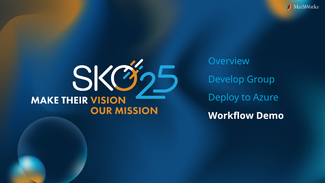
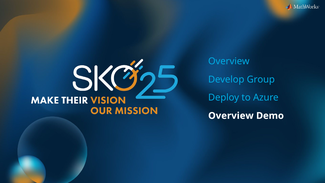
Workflow: Workflow -> Overview (231, 116)
